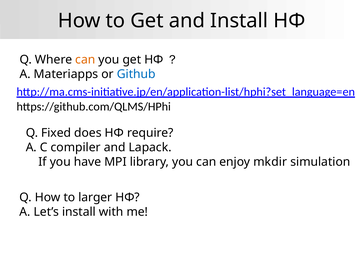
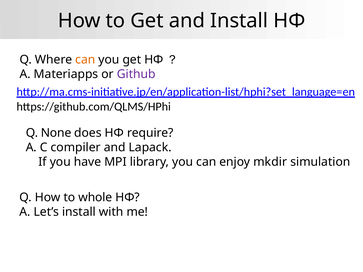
Github colour: blue -> purple (136, 74)
Fixed: Fixed -> None (56, 133)
larger: larger -> whole (95, 197)
